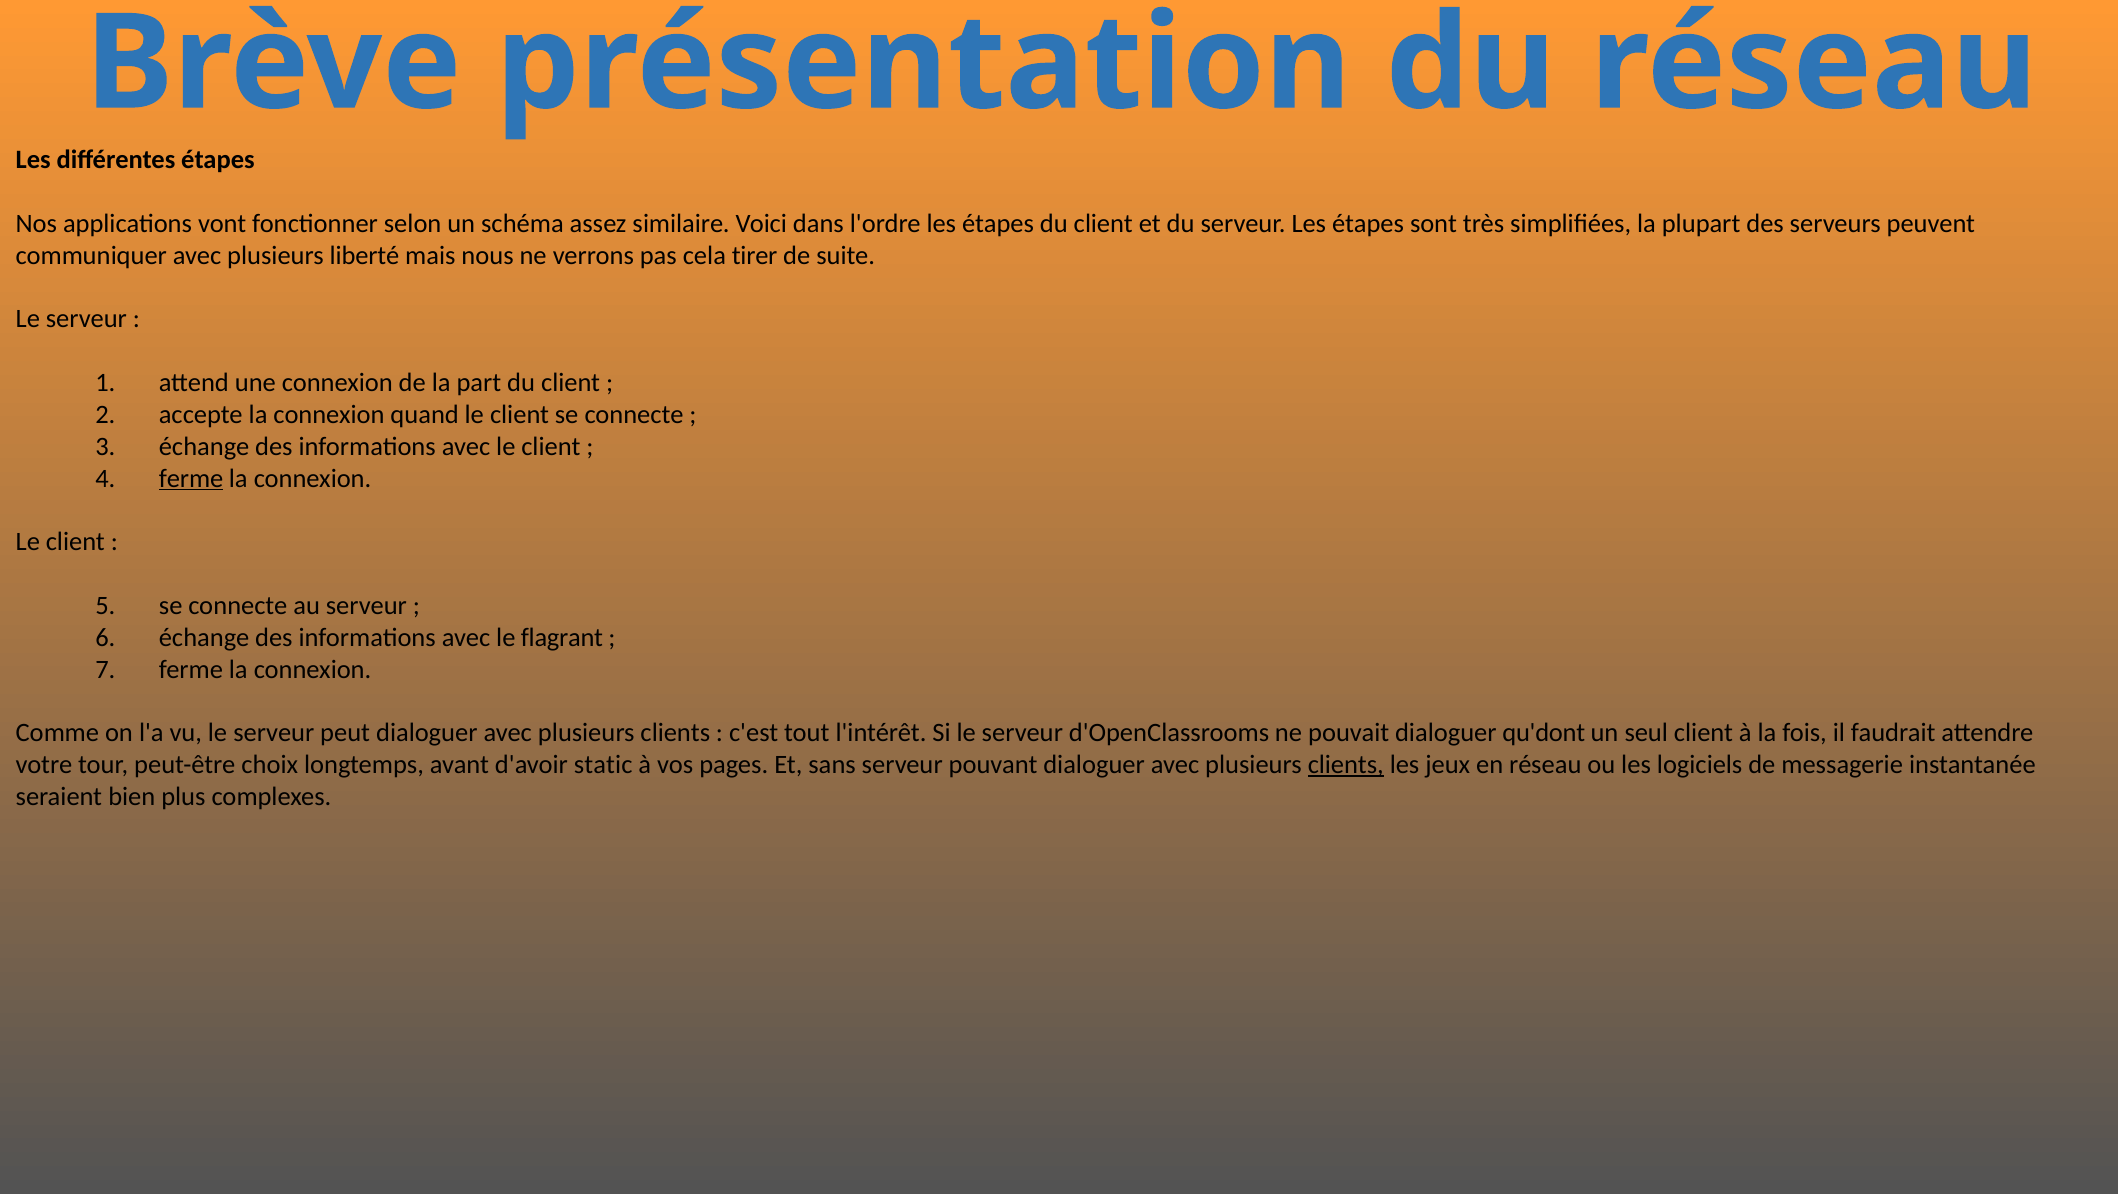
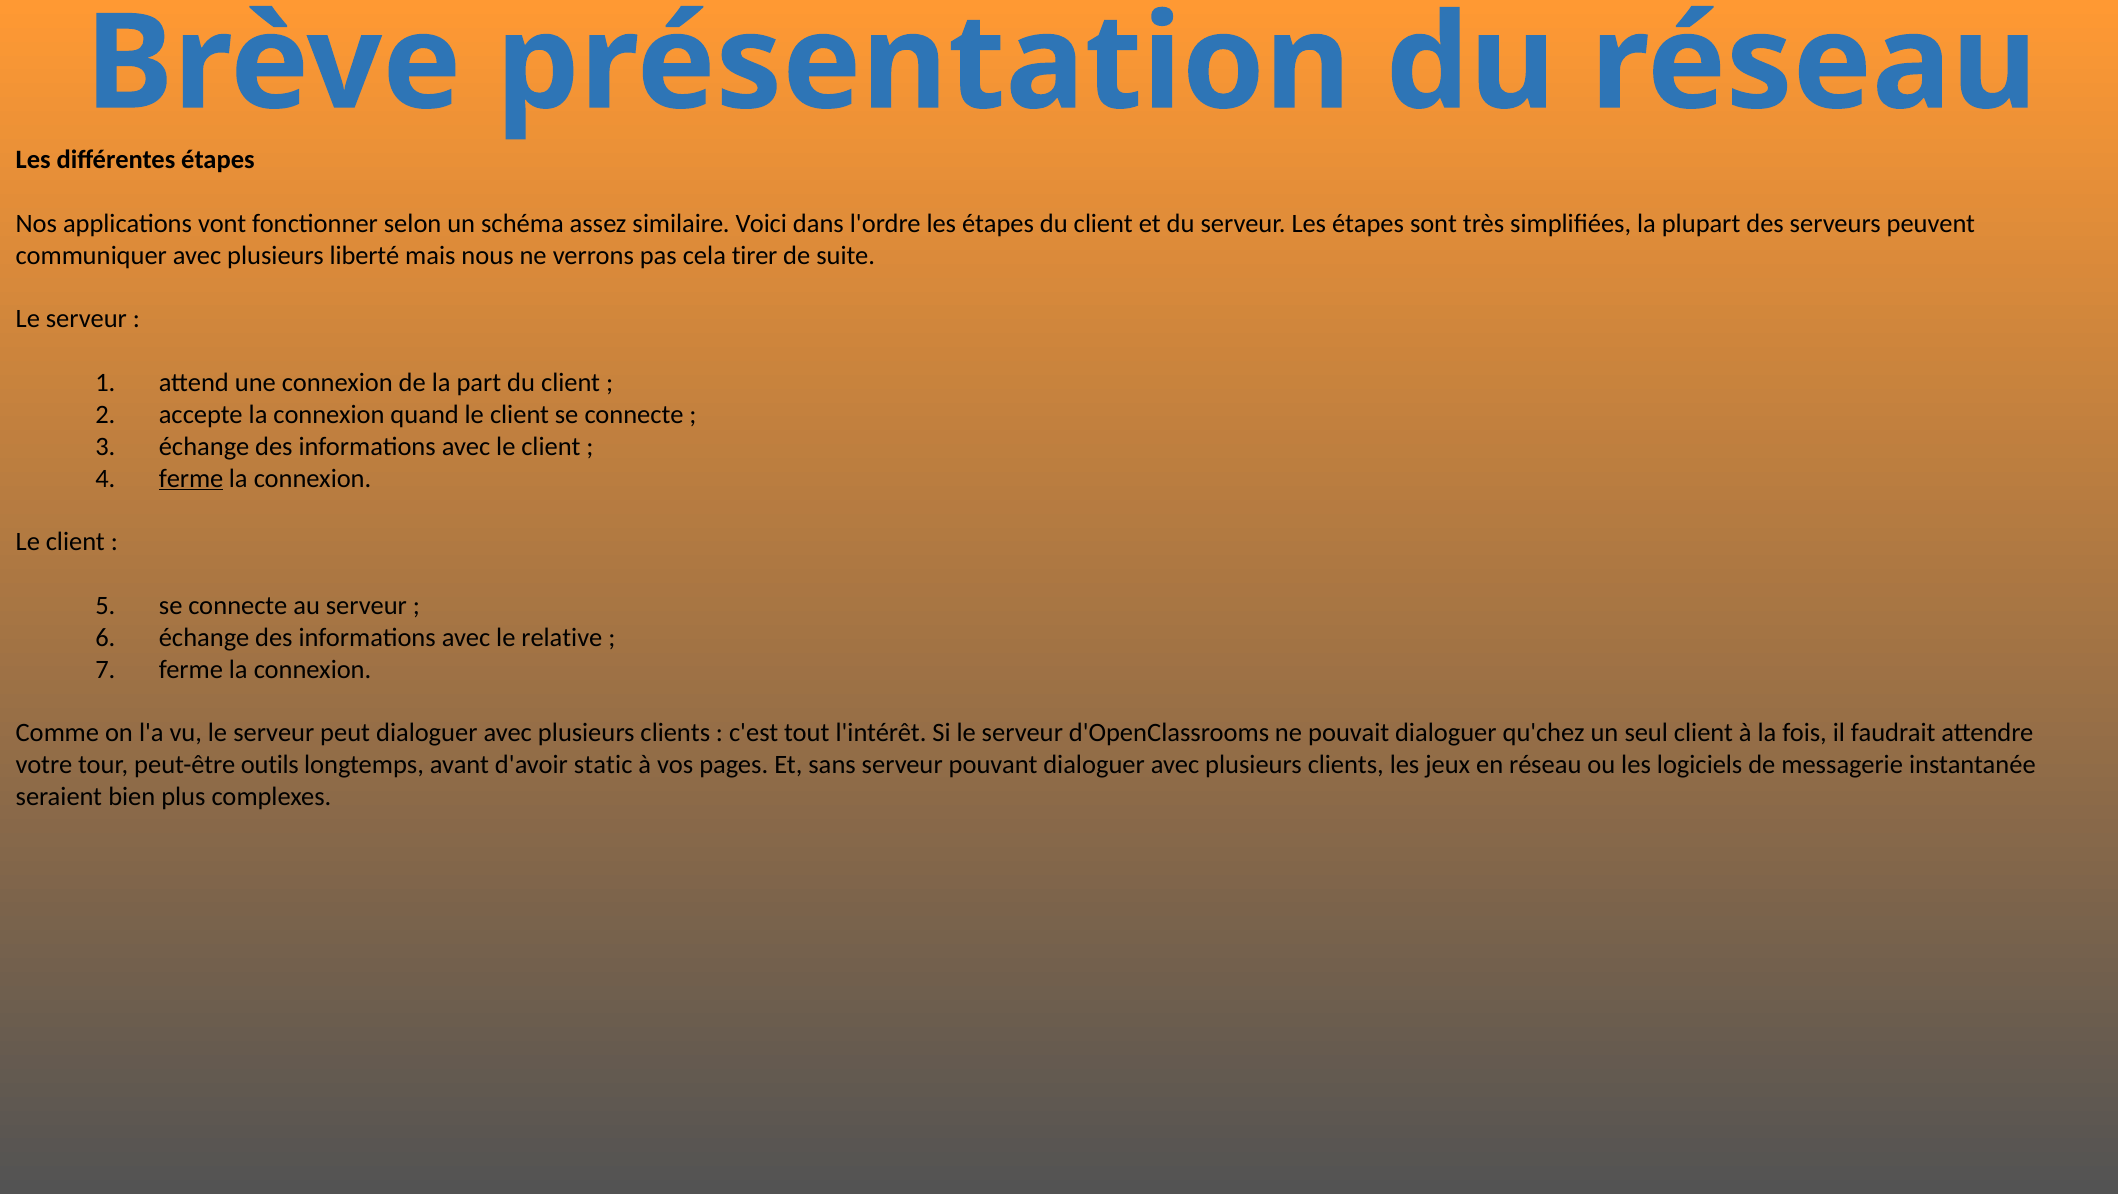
flagrant: flagrant -> relative (562, 638)
qu'dont: qu'dont -> qu'chez (1544, 733)
choix: choix -> outils (270, 765)
clients underline: present -> none (1346, 765)
